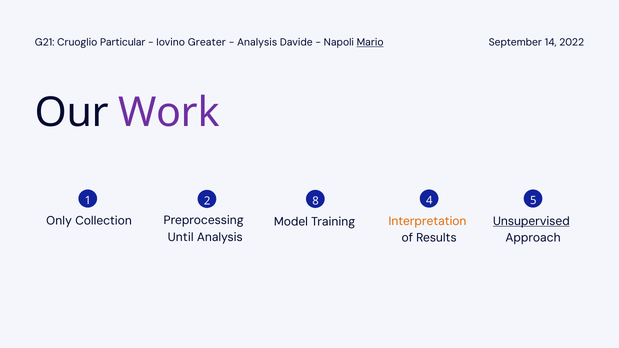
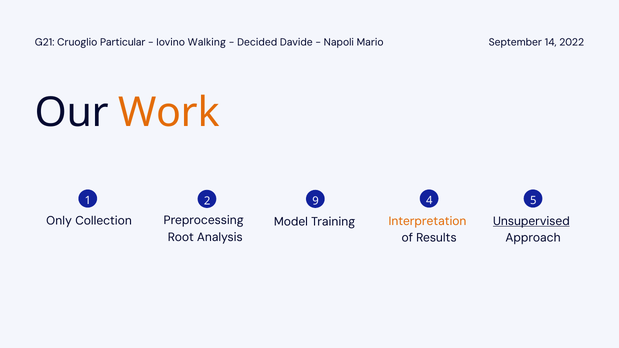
Greater: Greater -> Walking (207, 42)
Analysis: Analysis -> Decided (257, 42)
Mario underline: present -> none (370, 42)
Work colour: purple -> orange (169, 113)
8: 8 -> 9 (316, 201)
Until: Until -> Root (181, 237)
